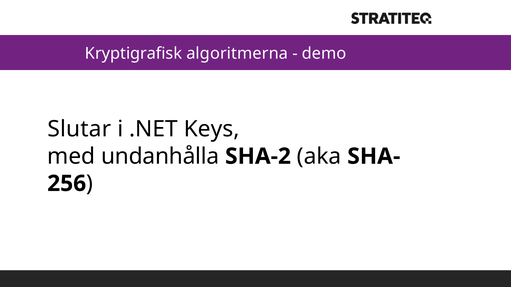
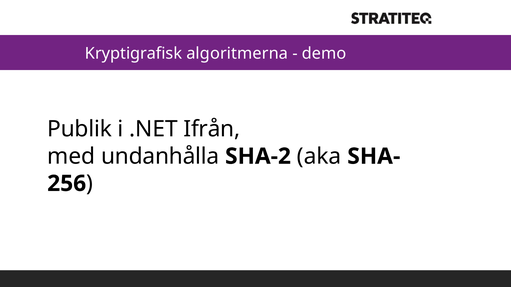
Slutar: Slutar -> Publik (80, 129)
Keys: Keys -> Ifrån (212, 129)
